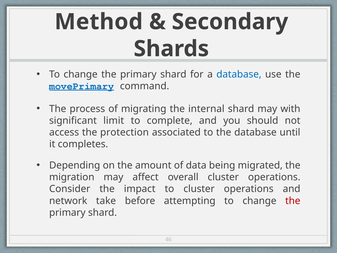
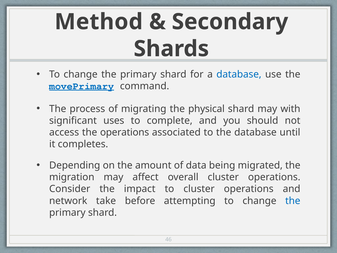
internal: internal -> physical (206, 109)
limit: limit -> uses (114, 120)
the protection: protection -> operations (125, 132)
the colour: red -> blue (293, 201)
